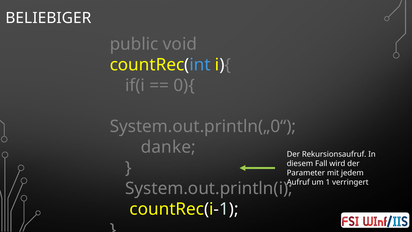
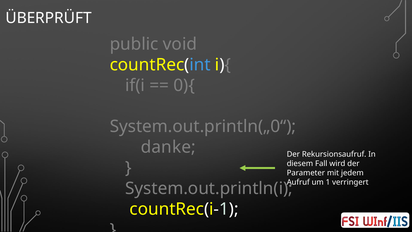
BELIEBIGER: BELIEBIGER -> ÜBERPRÜFT (49, 18)
